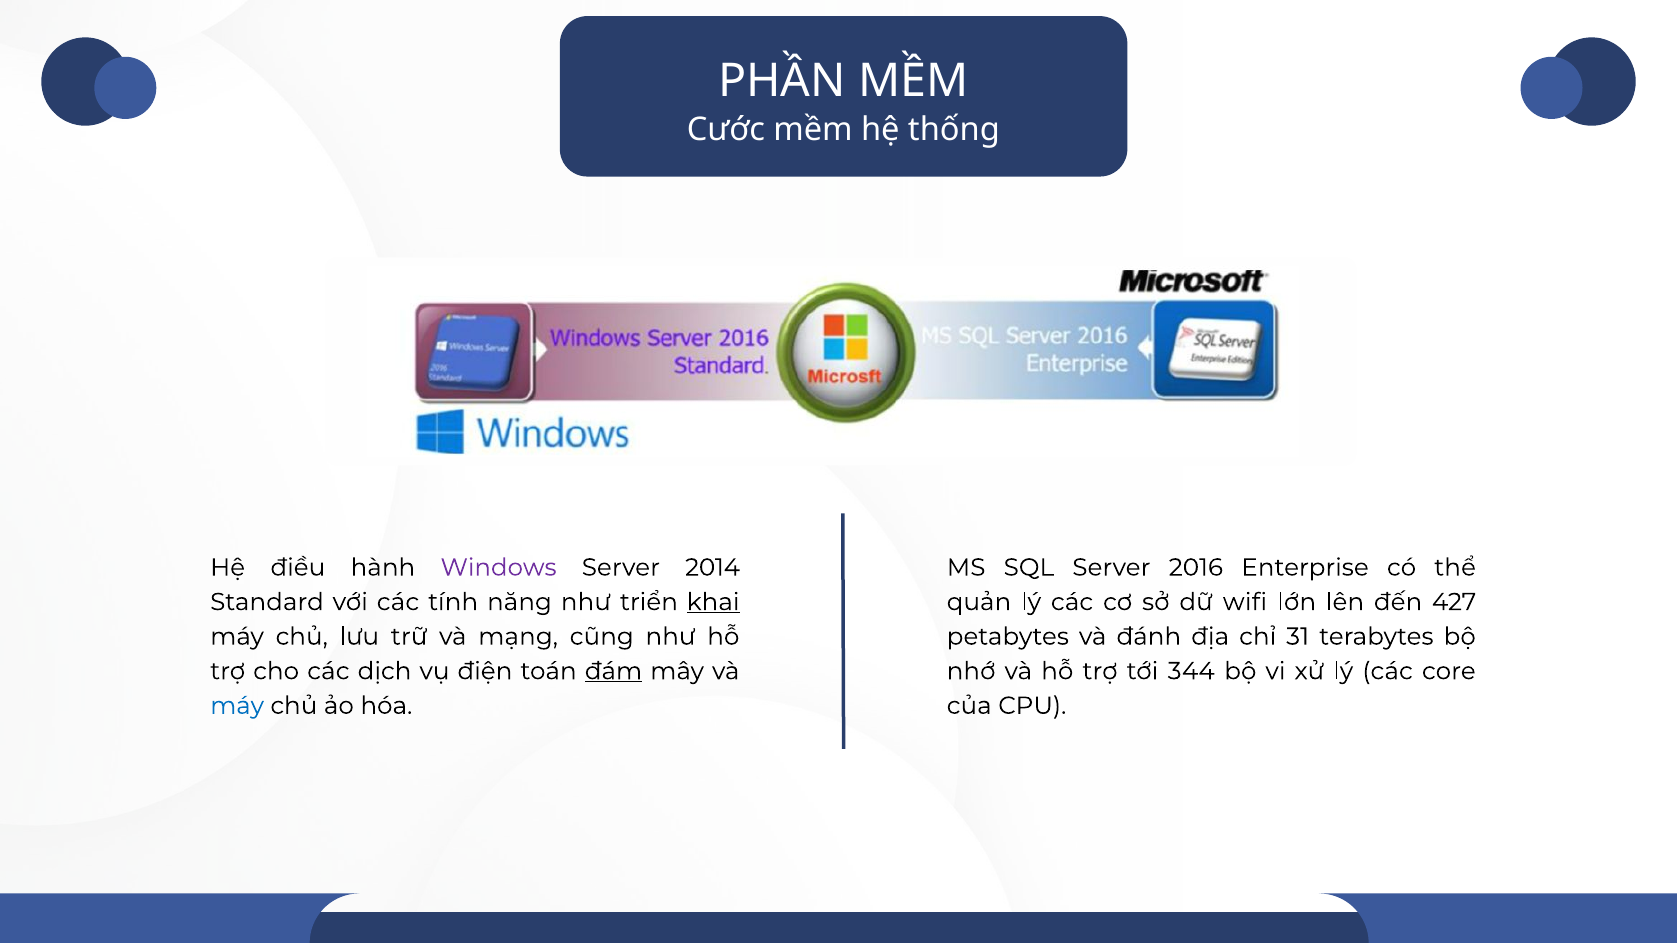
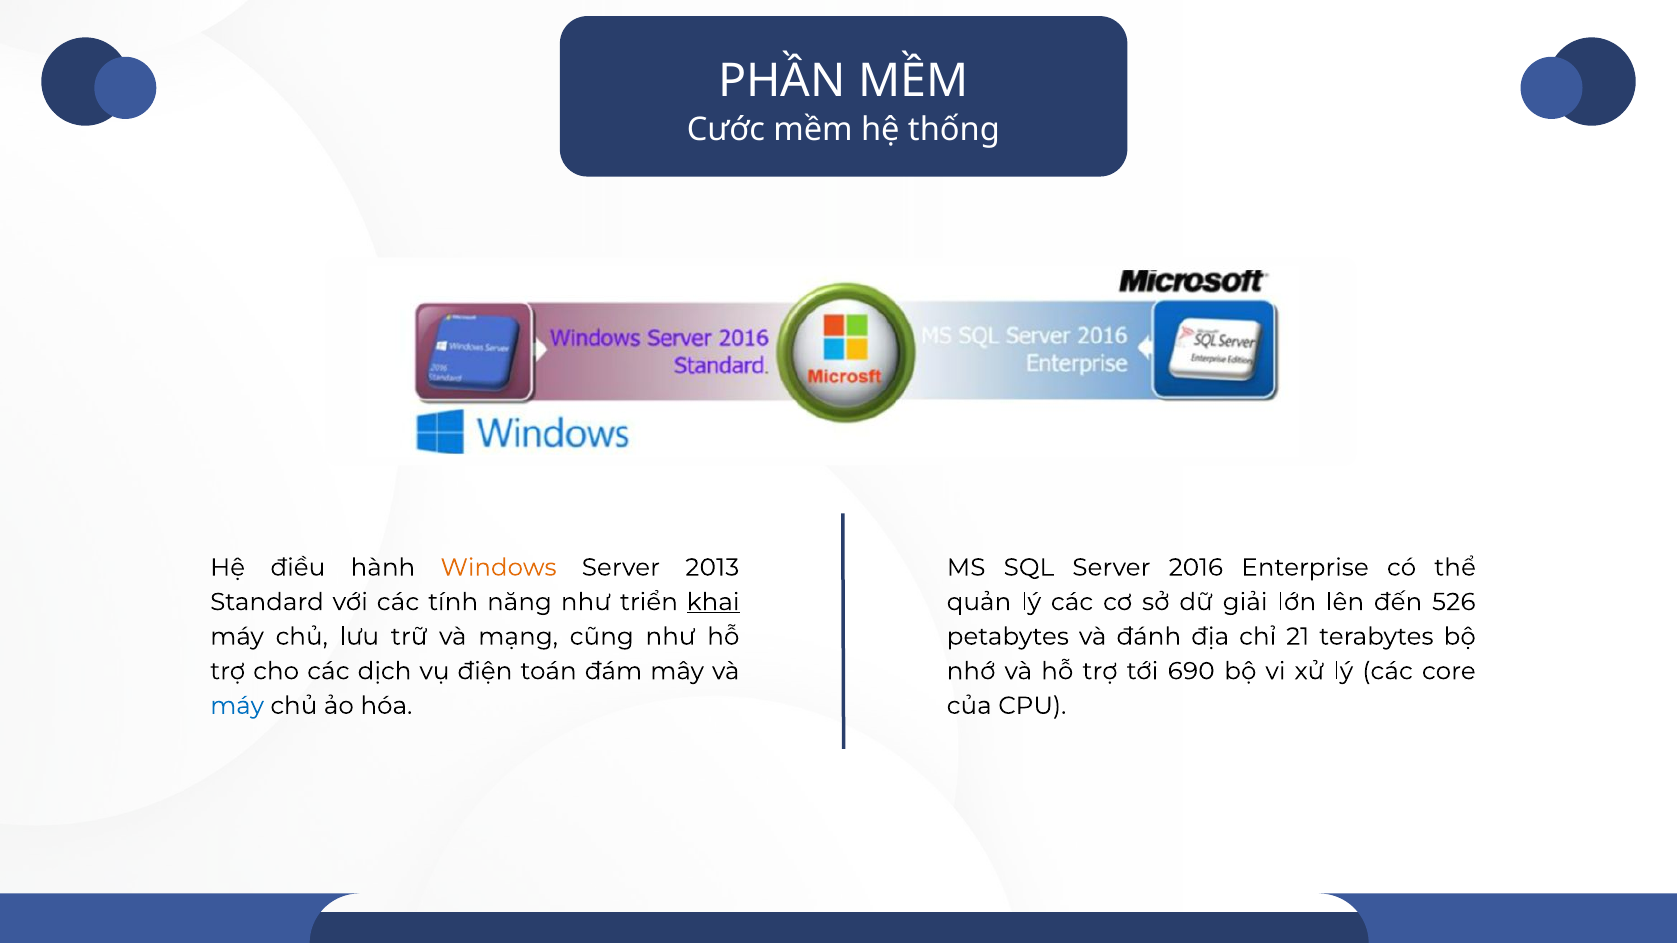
Windows colour: purple -> orange (499, 568)
2014: 2014 -> 2013 (712, 568)
wifi: wifi -> giải (1245, 602)
427: 427 -> 526 (1454, 602)
31: 31 -> 21 (1298, 637)
đám underline: present -> none (614, 671)
344: 344 -> 690 (1191, 671)
